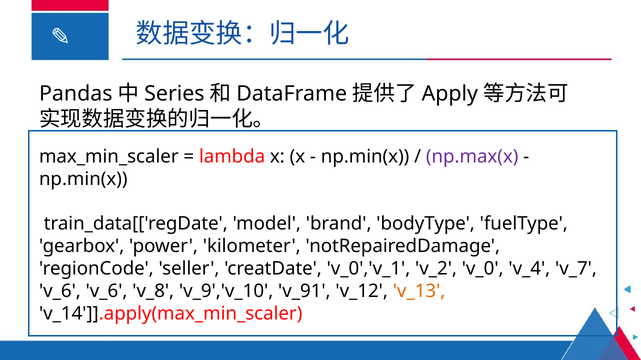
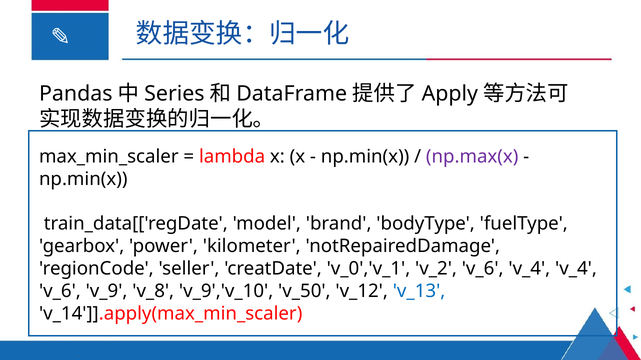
v_2 v_0: v_0 -> v_6 (483, 269)
v_4 v_7: v_7 -> v_4 (576, 269)
v_6 v_6: v_6 -> v_9 (107, 291)
v_91: v_91 -> v_50 (304, 291)
v_13 colour: orange -> blue (419, 291)
